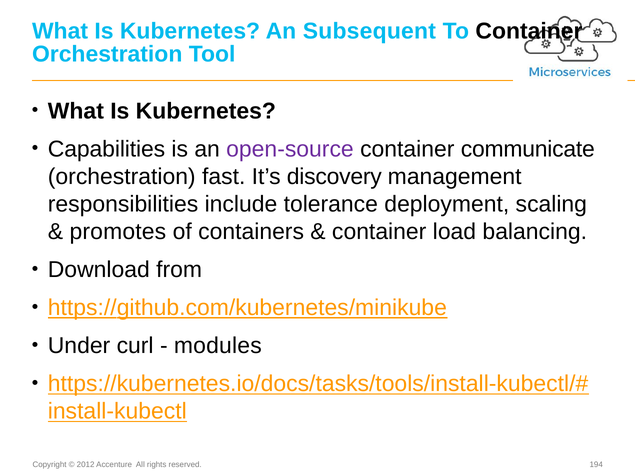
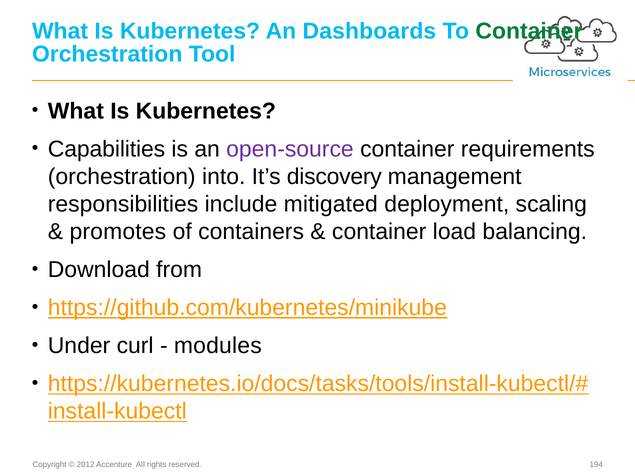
Subsequent: Subsequent -> Dashboards (369, 31)
Container colour: black -> green (529, 31)
communicate: communicate -> requirements (528, 149)
fast: fast -> into (224, 177)
tolerance: tolerance -> mitigated (331, 204)
